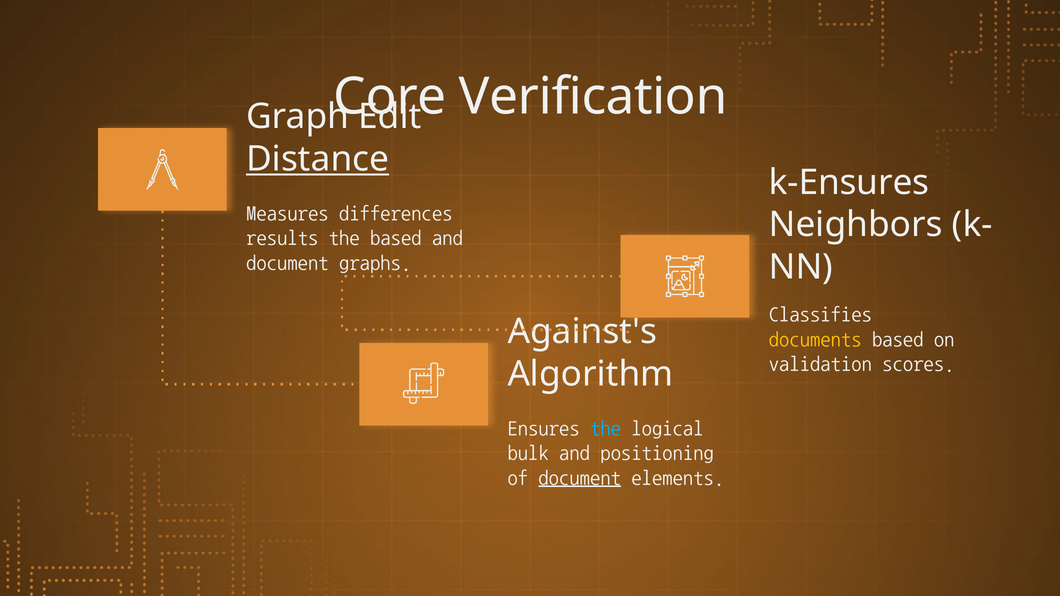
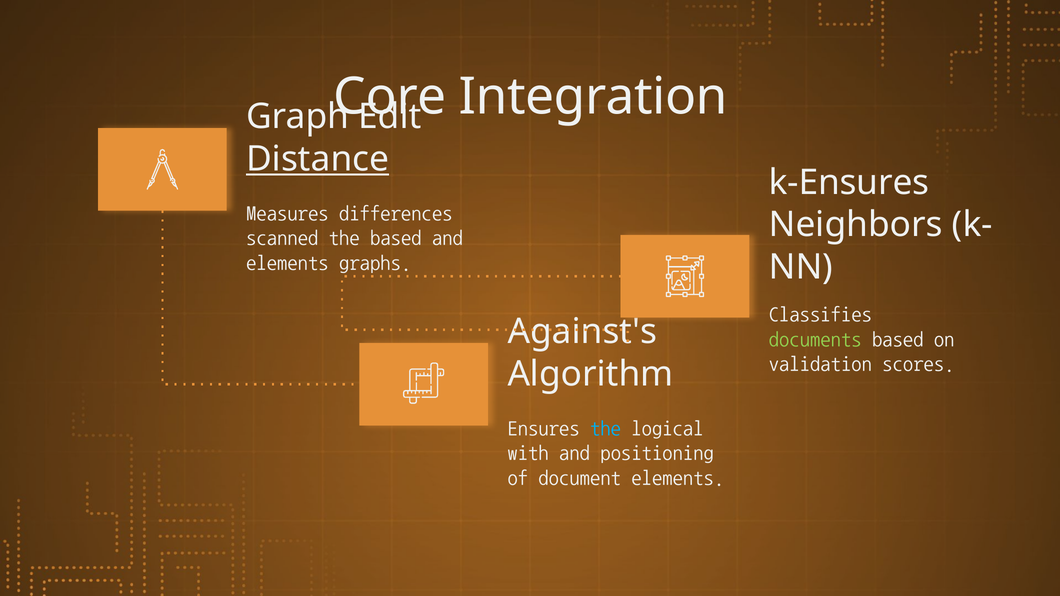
Verification: Verification -> Integration (593, 97)
results: results -> scanned (282, 238)
document: document -> elements (287, 262)
documents colour: yellow -> light green (815, 339)
bulk: bulk -> with (528, 453)
document underline: present -> none (580, 478)
